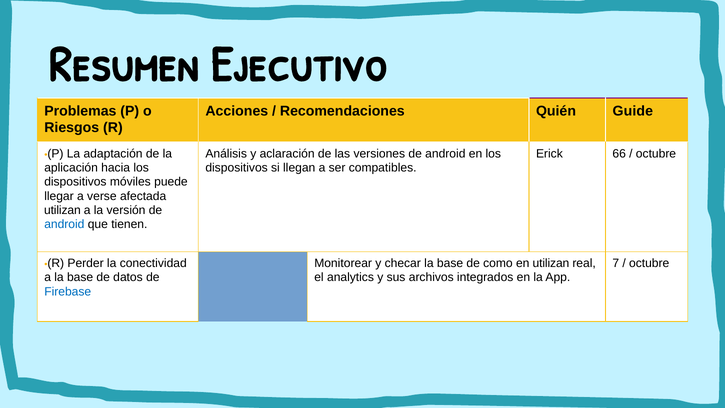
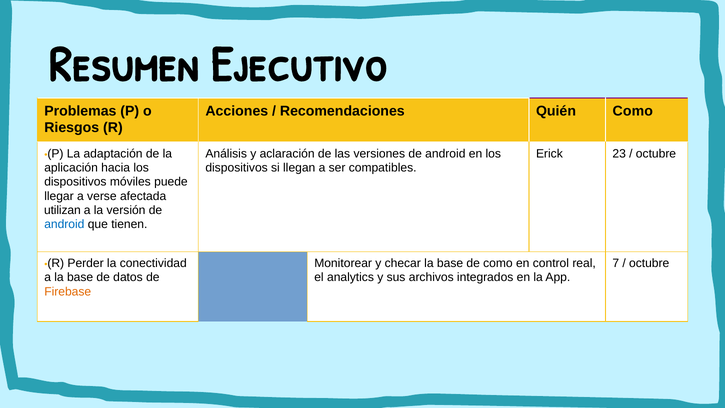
Quién Guide: Guide -> Como (633, 111)
66: 66 -> 23 (619, 153)
en utilizan: utilizan -> control (551, 263)
Firebase colour: blue -> orange (68, 292)
